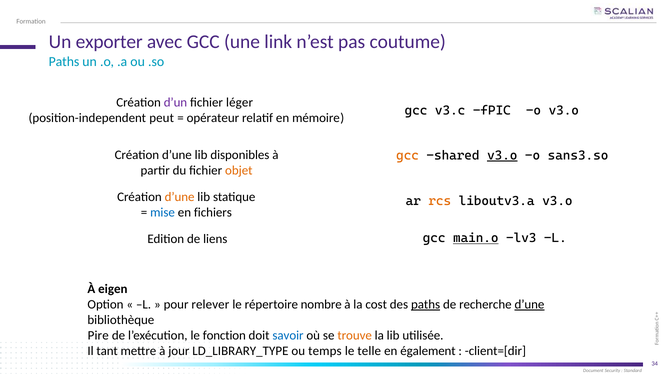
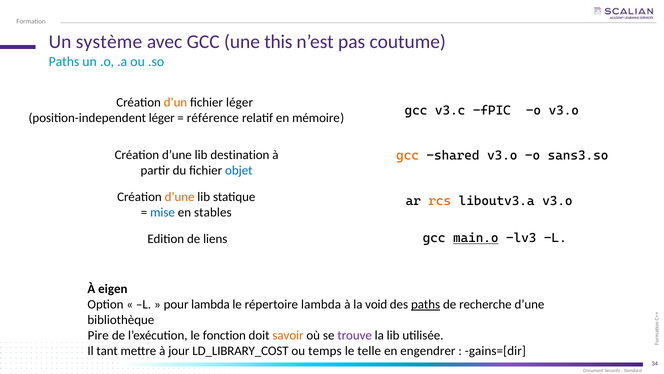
exporter: exporter -> système (109, 42)
link: link -> this (278, 42)
d’un colour: purple -> orange (175, 102)
position-independent peut: peut -> léger (162, 118)
opérateur: opérateur -> référence (213, 118)
v3.o underline: present -> none (502, 155)
disponibles: disponibles -> destination (240, 155)
objet colour: orange -> blue (239, 170)
fichiers: fichiers -> stables (213, 212)
pour relever: relever -> lambda (210, 304)
répertoire nombre: nombre -> lambda (321, 304)
cost: cost -> void (376, 304)
d’une underline: present -> none (529, 304)
savoir colour: blue -> orange (288, 335)
trouve colour: orange -> purple (355, 335)
LD_LIBRARY_TYPE: LD_LIBRARY_TYPE -> LD_LIBRARY_COST (240, 351)
également: également -> engendrer (428, 351)
client=[dir: client=[dir -> gains=[dir (495, 351)
